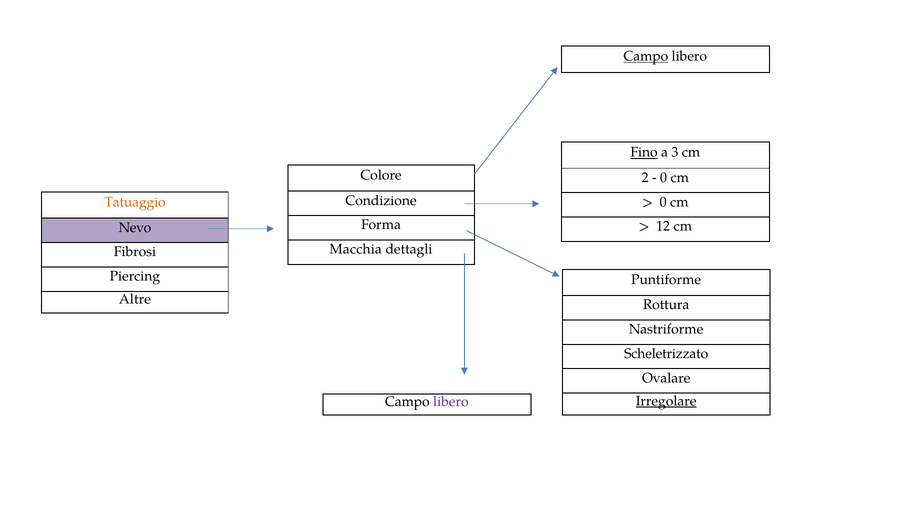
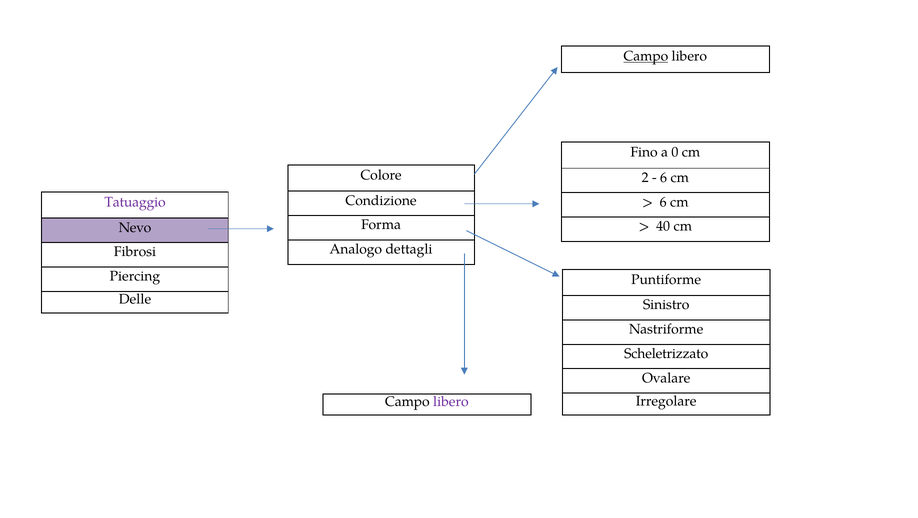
Fino underline: present -> none (644, 152)
3: 3 -> 0 (675, 152)
0: 0 -> 6 (664, 178)
0: 0 -> 6 (663, 202)
Tatuaggio colour: orange -> purple (135, 202)
12: 12 -> 40 (663, 226)
Macchia: Macchia -> Analogo (356, 249)
Altre: Altre -> Delle (135, 299)
Rottura: Rottura -> Sinistro (666, 305)
Irregolare underline: present -> none (666, 401)
